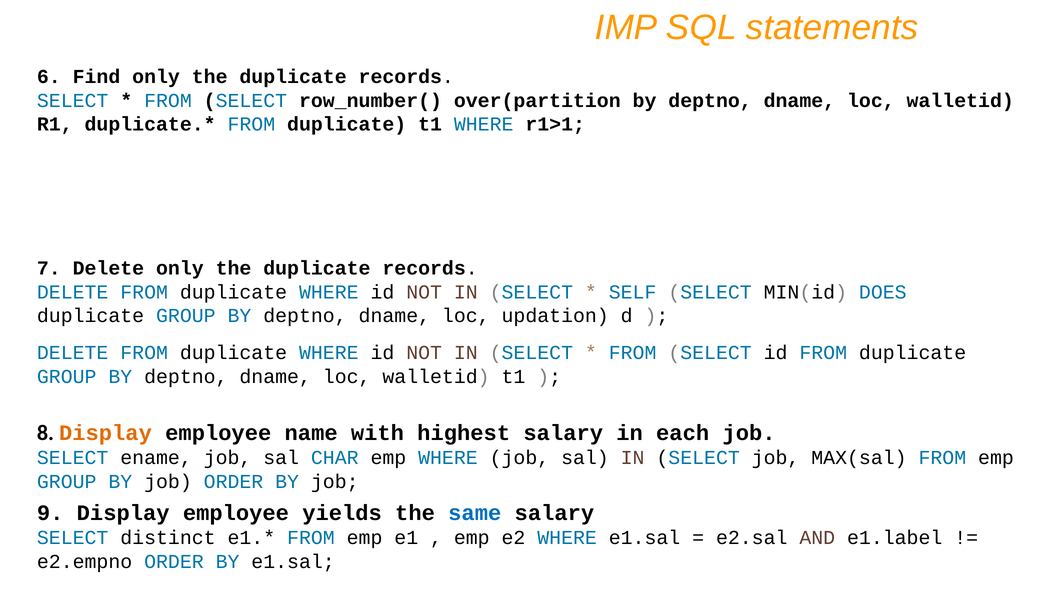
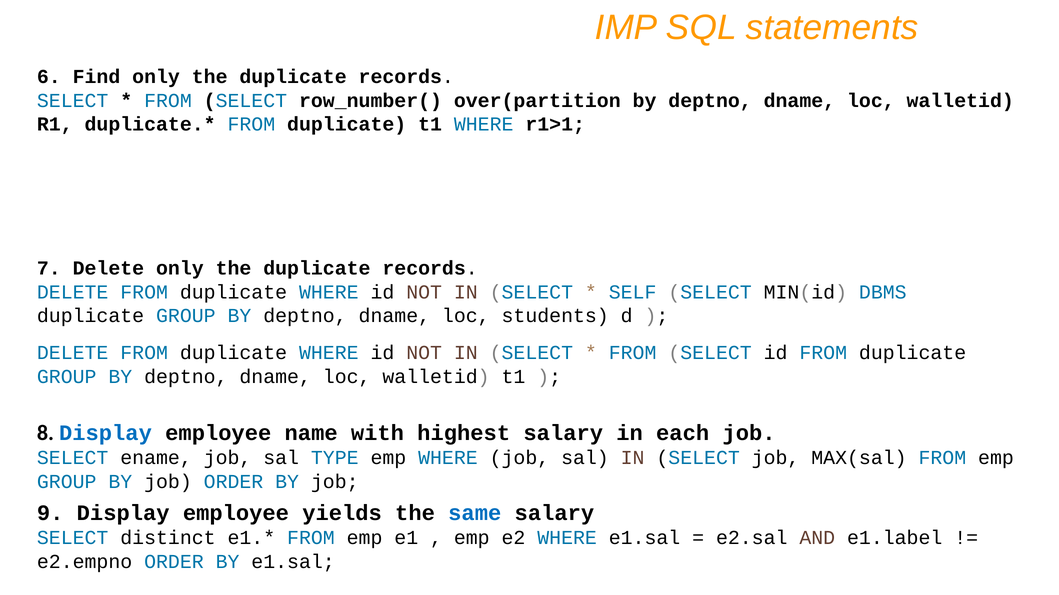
DOES: DOES -> DBMS (883, 292)
updation: updation -> students (555, 316)
Display colour: orange -> blue (105, 433)
CHAR: CHAR -> TYPE (335, 458)
